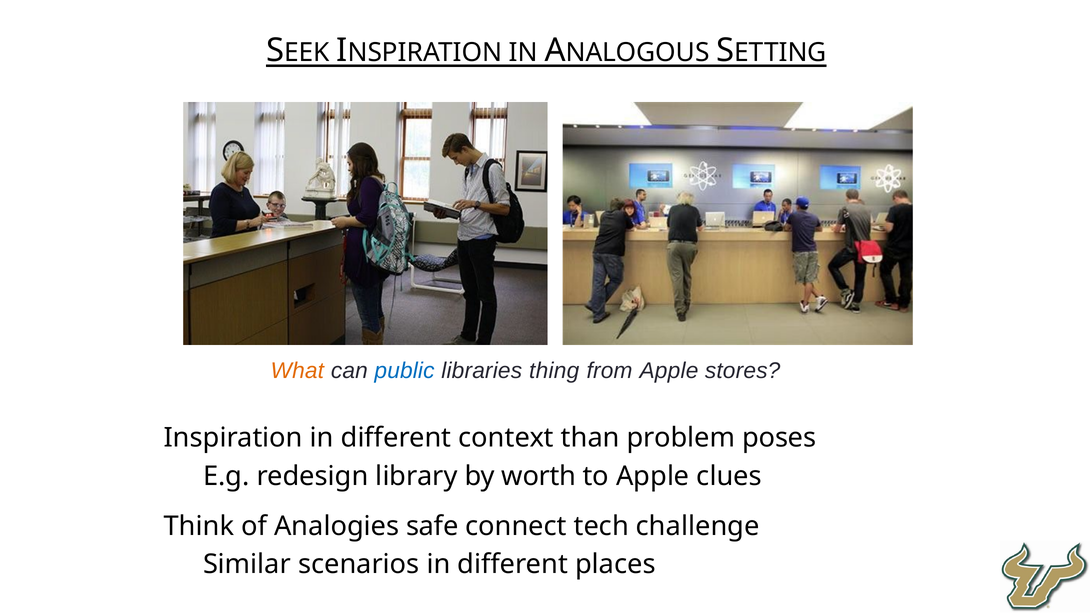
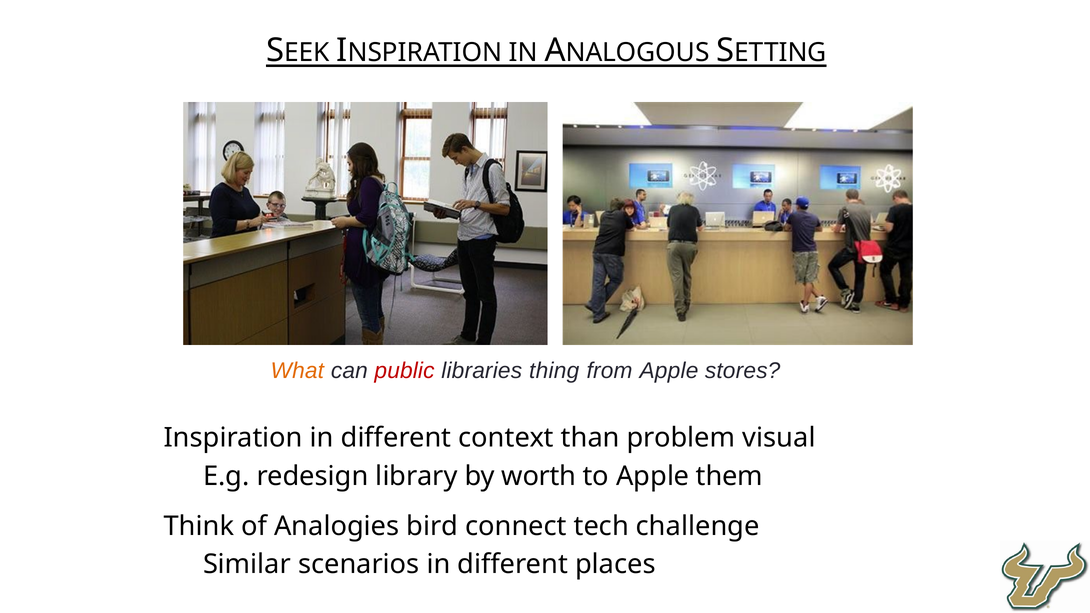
public colour: blue -> red (405, 371)
poses: poses -> visual (779, 438)
clues: clues -> them (729, 476)
safe: safe -> bird (432, 526)
